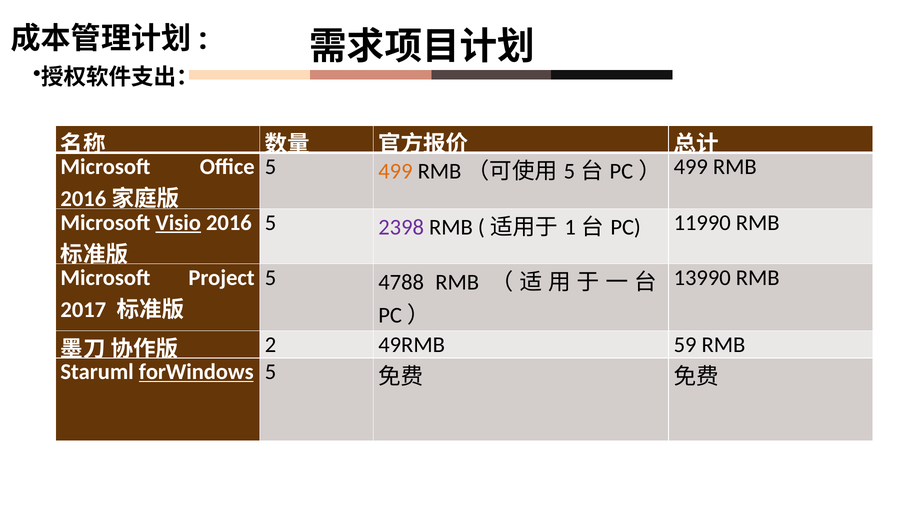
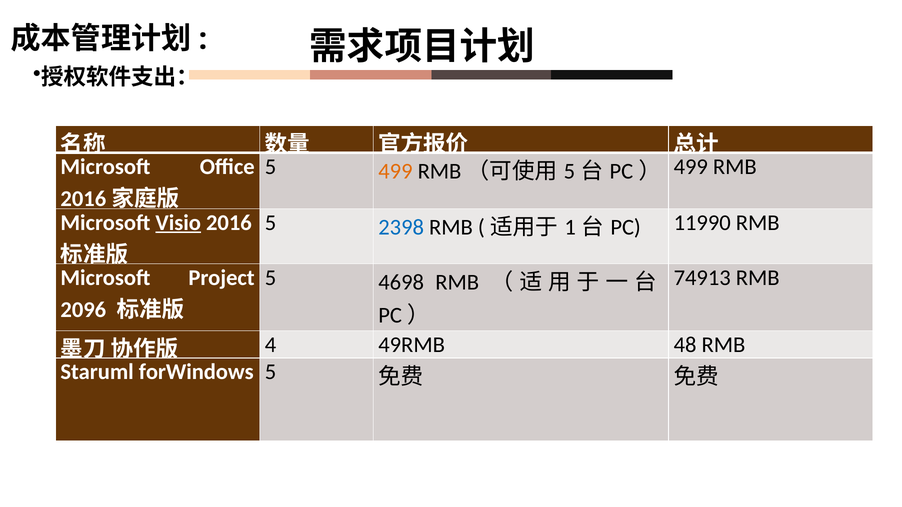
2398 colour: purple -> blue (401, 228)
4788: 4788 -> 4698 (401, 283)
13990: 13990 -> 74913 (702, 278)
2017: 2017 -> 2096 (83, 310)
2: 2 -> 4 (271, 345)
59: 59 -> 48 (685, 345)
forWindows underline: present -> none (196, 372)
